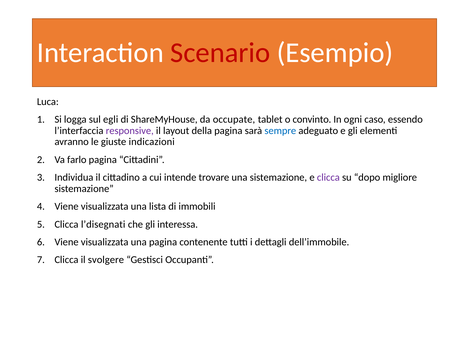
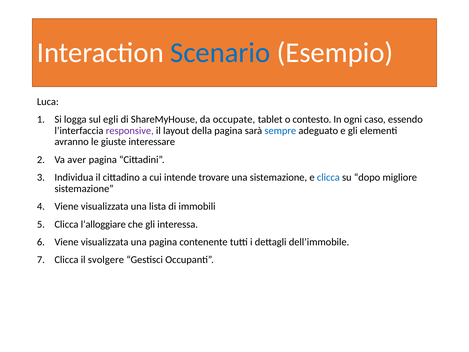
Scenario colour: red -> blue (220, 53)
convinto: convinto -> contesto (312, 119)
indicazioni: indicazioni -> interessare (152, 142)
farlo: farlo -> aver (77, 160)
clicca colour: purple -> blue (328, 177)
l’disegnati: l’disegnati -> l’alloggiare (103, 224)
